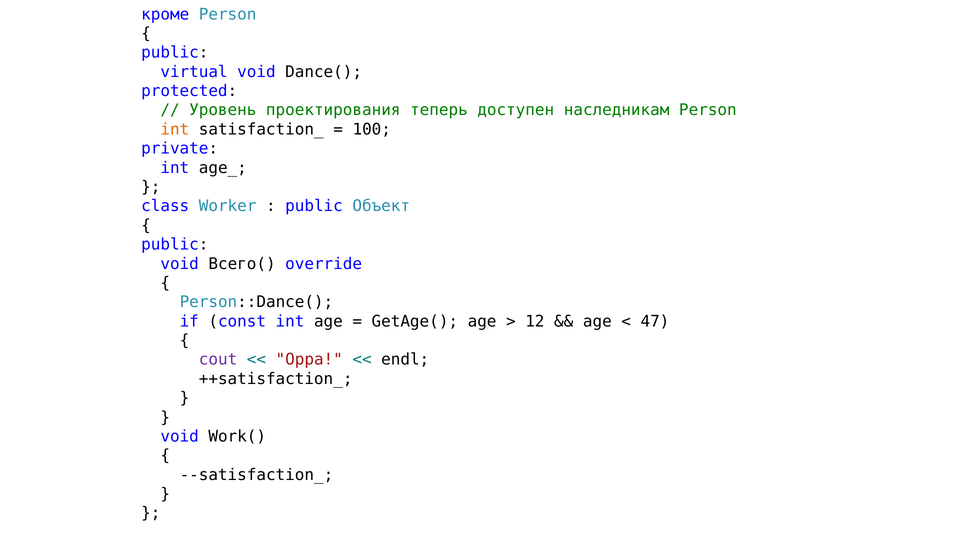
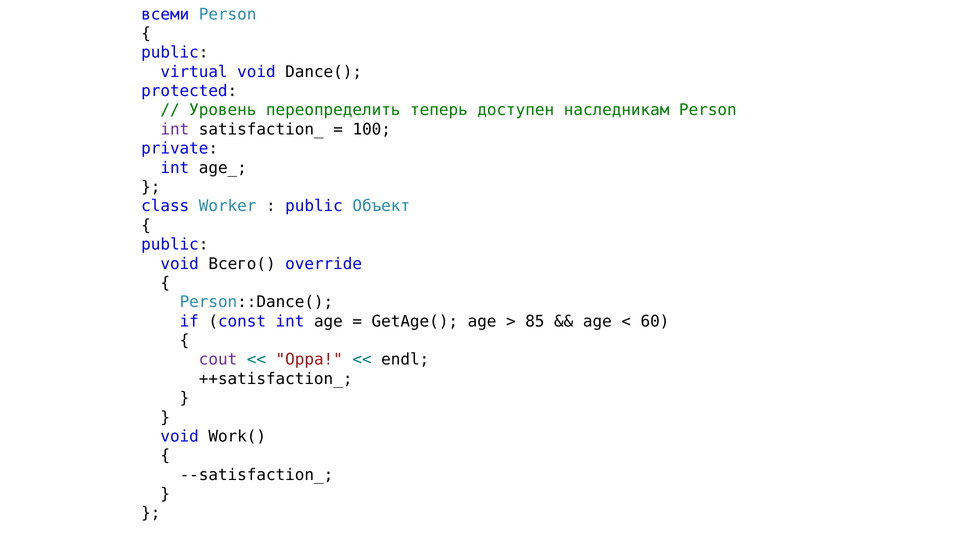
кроме: кроме -> всеми (165, 14)
проектирования: проектирования -> переопределить (333, 110)
int colour: orange -> purple (175, 129)
12: 12 -> 85 (535, 321)
47: 47 -> 60 (655, 321)
